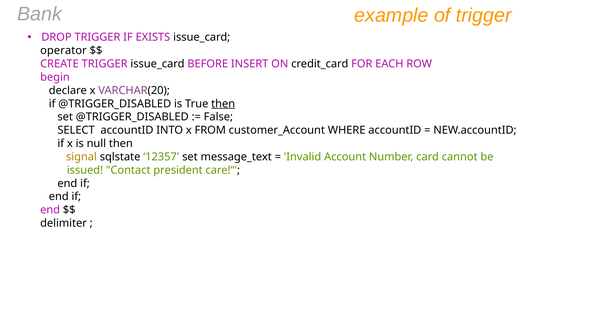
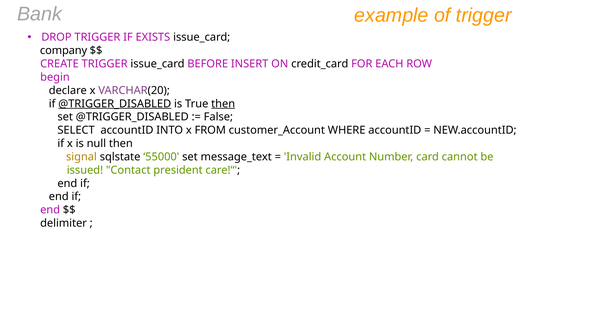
operator: operator -> company (64, 51)
@TRIGGER_DISABLED underline: none -> present (115, 104)
12357: 12357 -> 55000 (161, 157)
